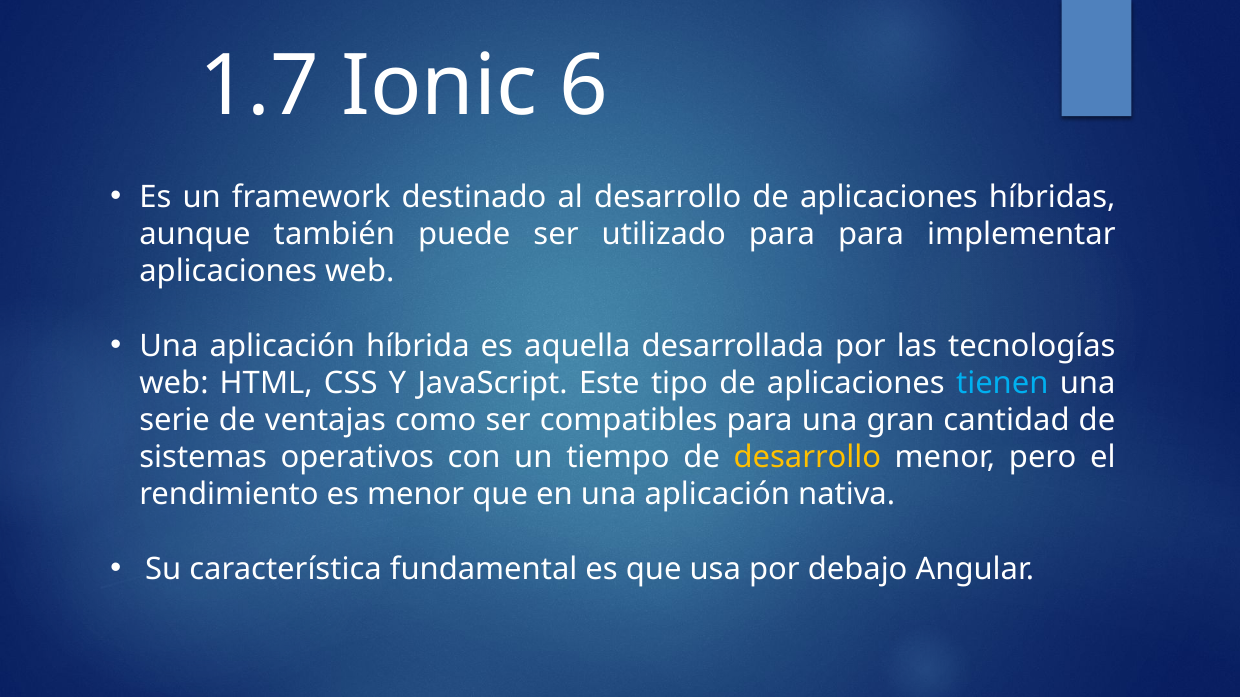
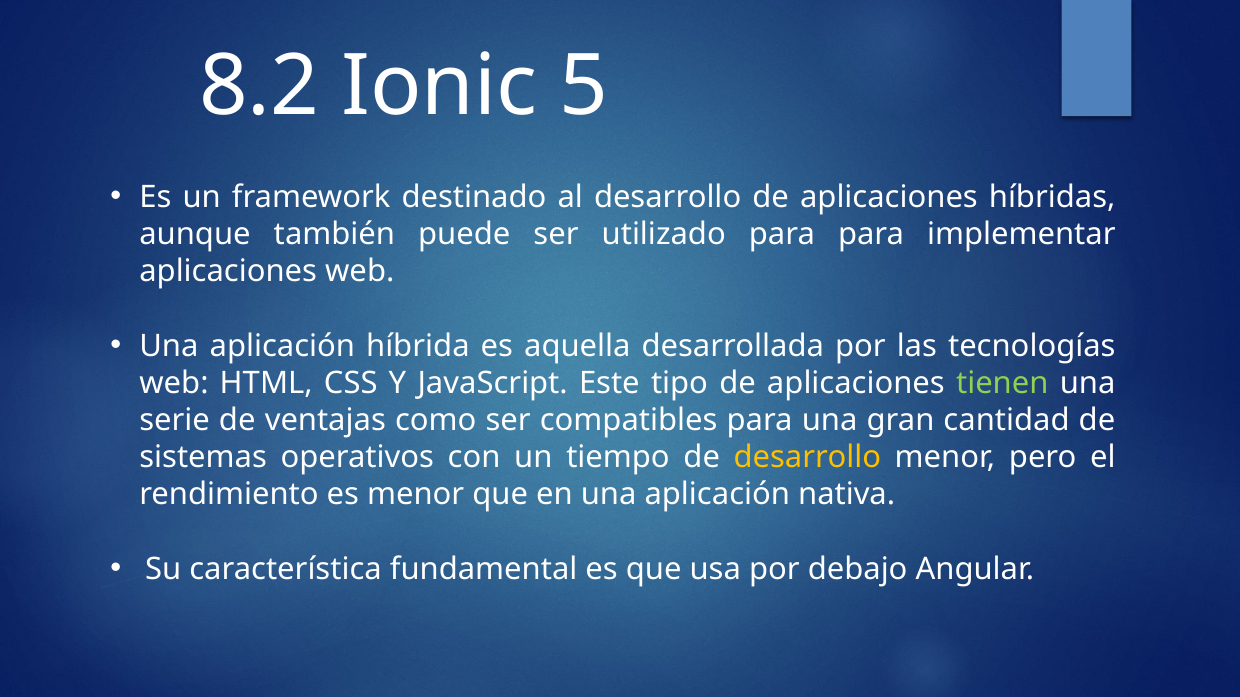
1.7: 1.7 -> 8.2 (259, 87)
6: 6 -> 5 (584, 87)
tienen colour: light blue -> light green (1002, 383)
